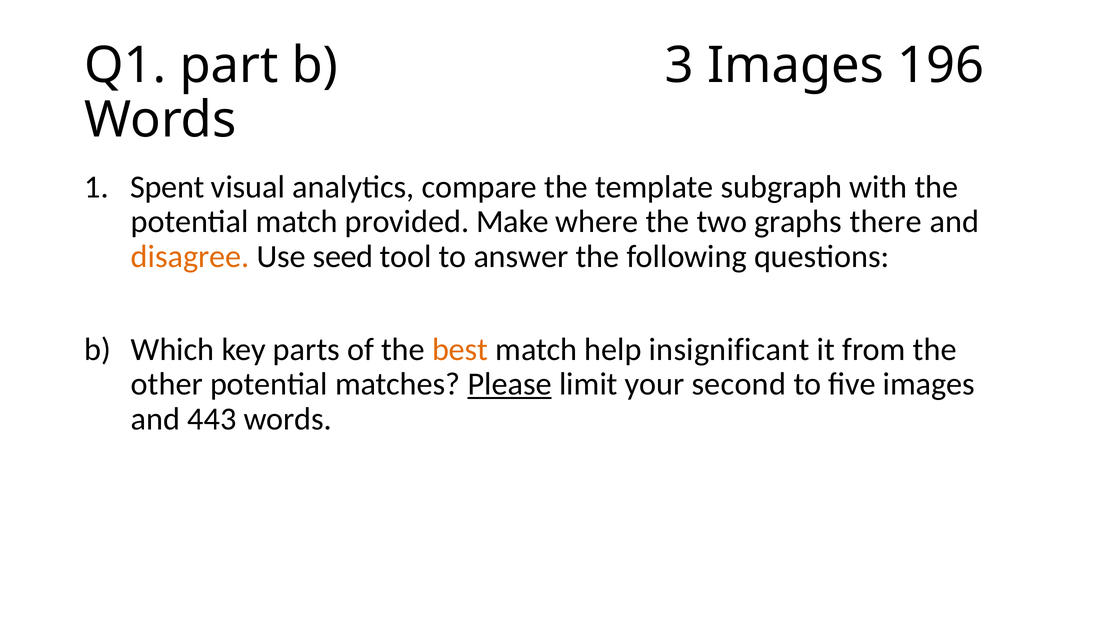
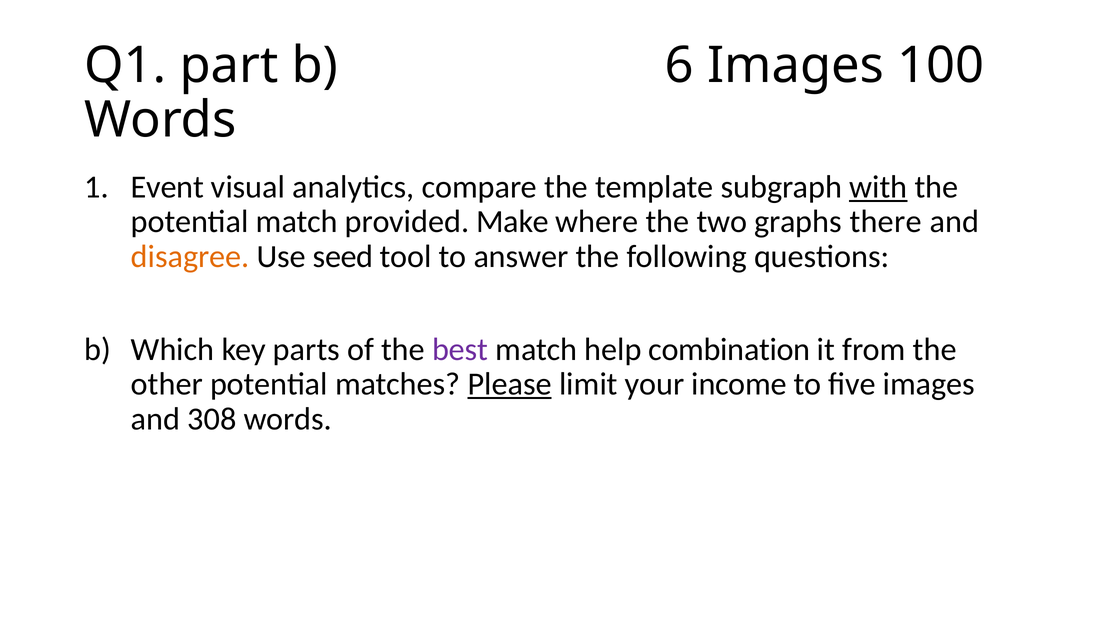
3: 3 -> 6 (679, 66)
196: 196 -> 100 (941, 66)
Spent: Spent -> Event (167, 187)
with underline: none -> present (878, 187)
best colour: orange -> purple (460, 349)
insignificant: insignificant -> combination (729, 349)
second: second -> income (739, 384)
443: 443 -> 308 (212, 419)
